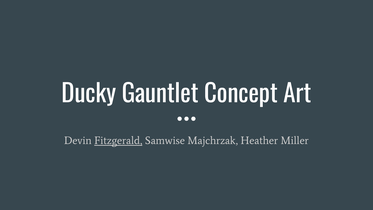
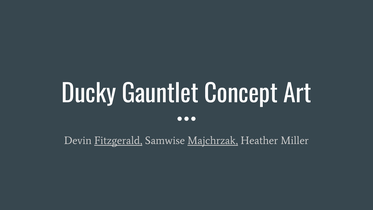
Majchrzak underline: none -> present (213, 141)
